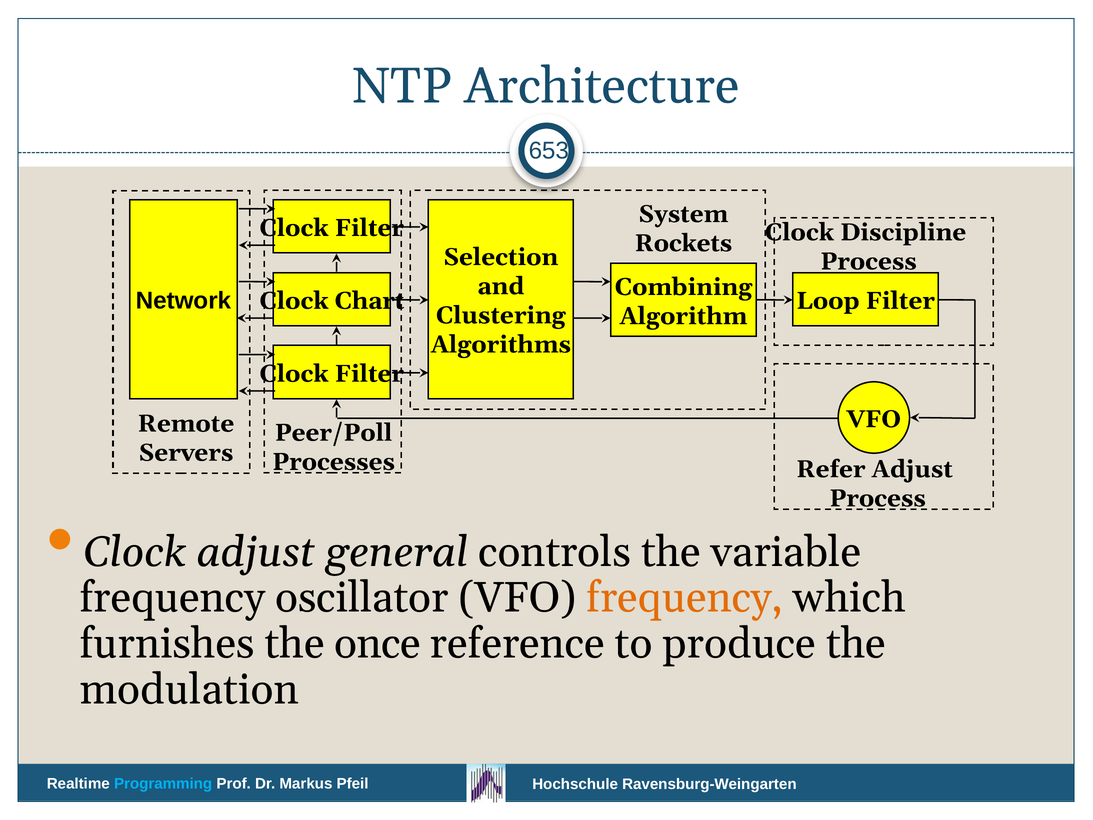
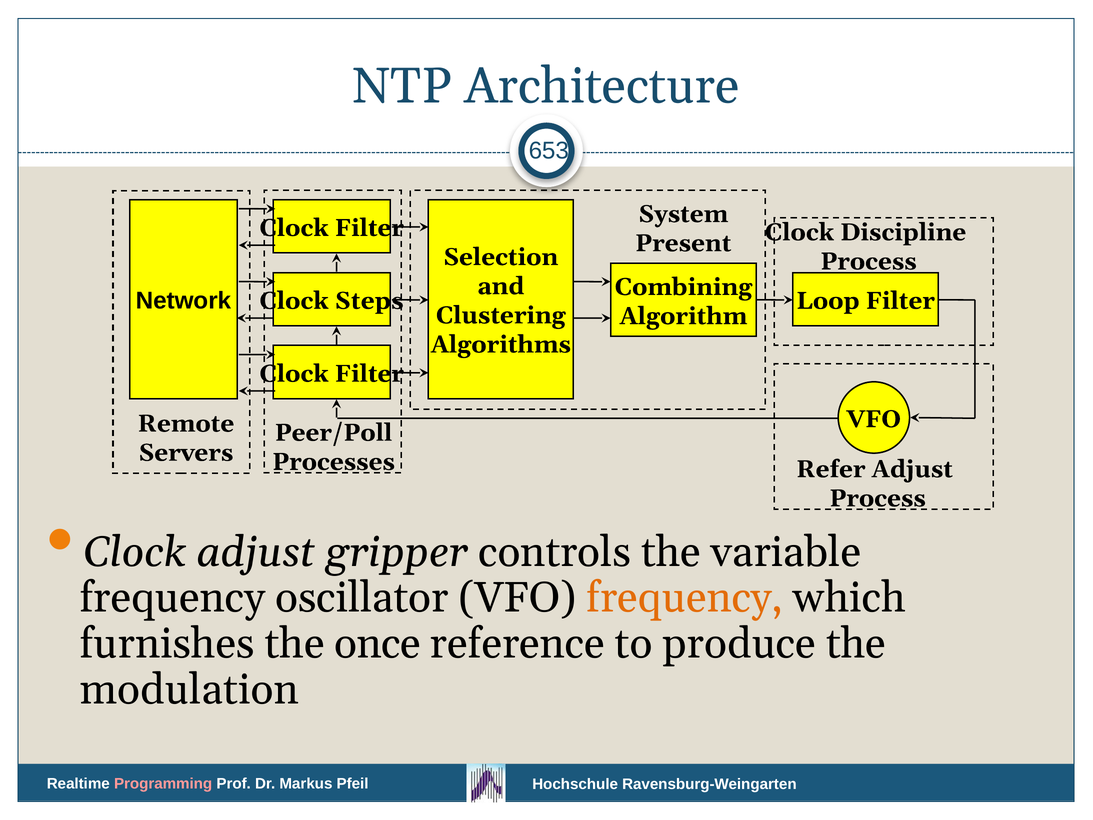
Rockets: Rockets -> Present (683, 243)
Chart: Chart -> Steps (369, 301)
general: general -> gripper (397, 552)
Programming colour: light blue -> pink (163, 784)
